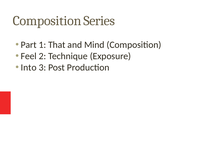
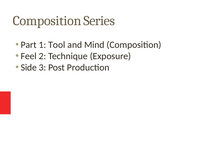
That: That -> Tool (57, 45)
Into: Into -> Side (29, 68)
